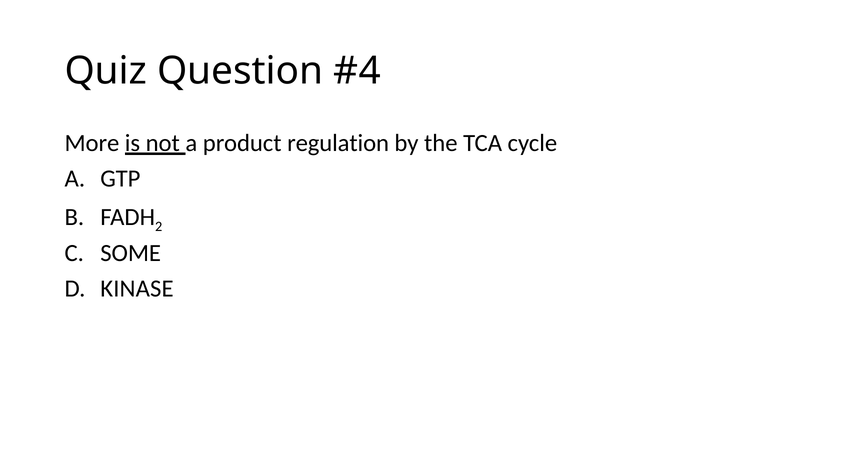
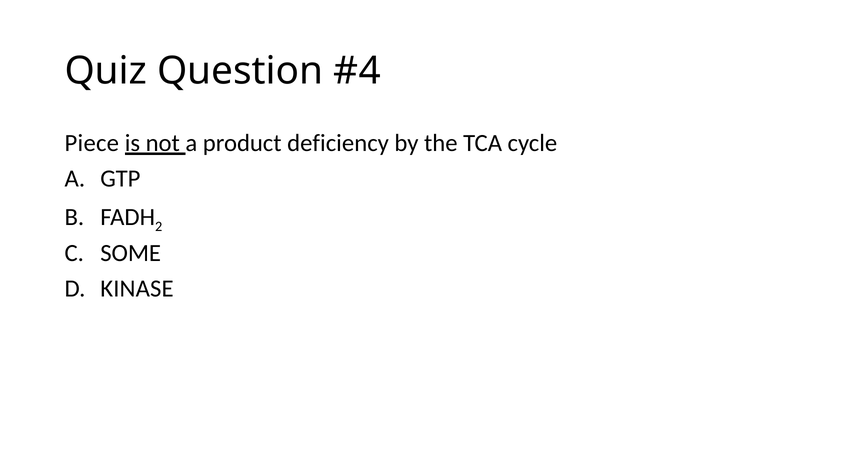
More: More -> Piece (92, 143)
regulation: regulation -> deficiency (338, 143)
